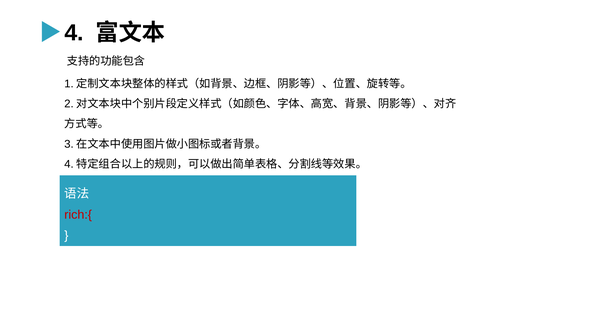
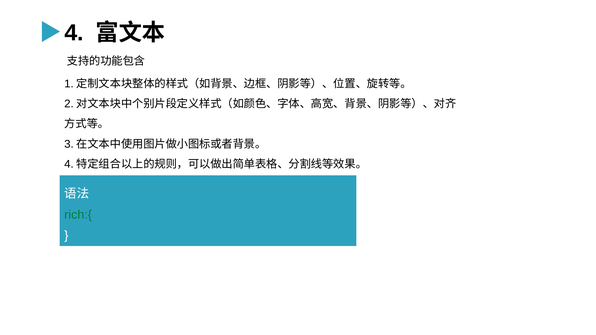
rich:{ colour: red -> green (78, 215)
